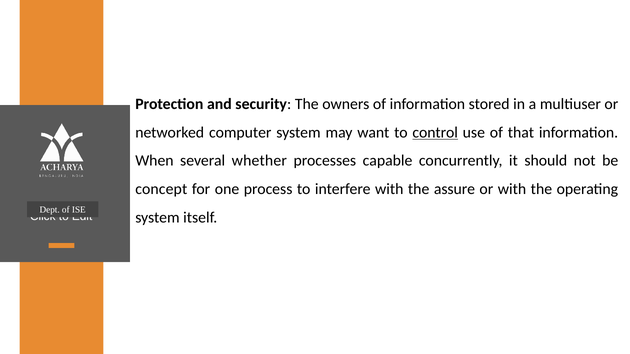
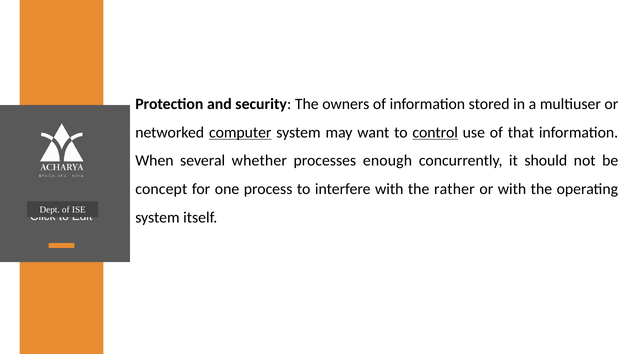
computer underline: none -> present (240, 133)
capable: capable -> enough (387, 161)
assure: assure -> rather (454, 189)
